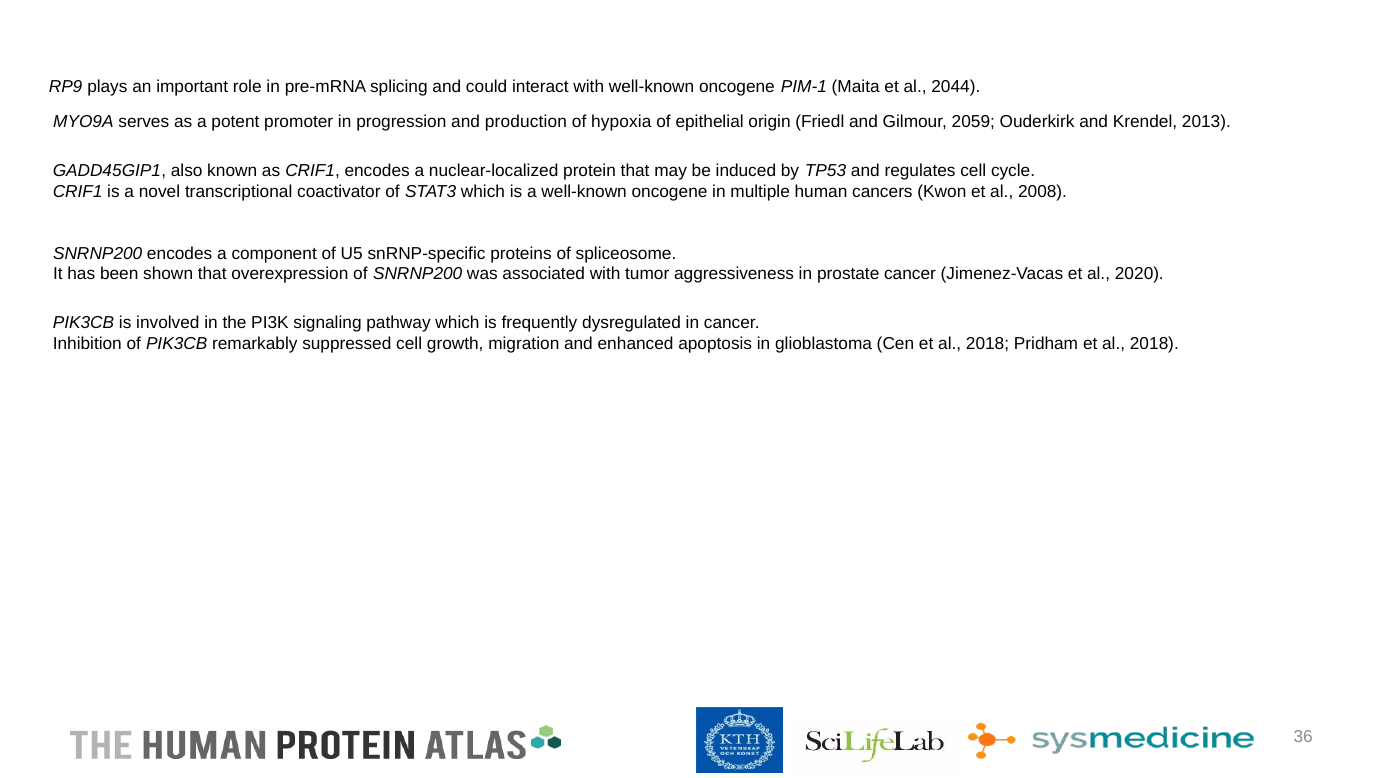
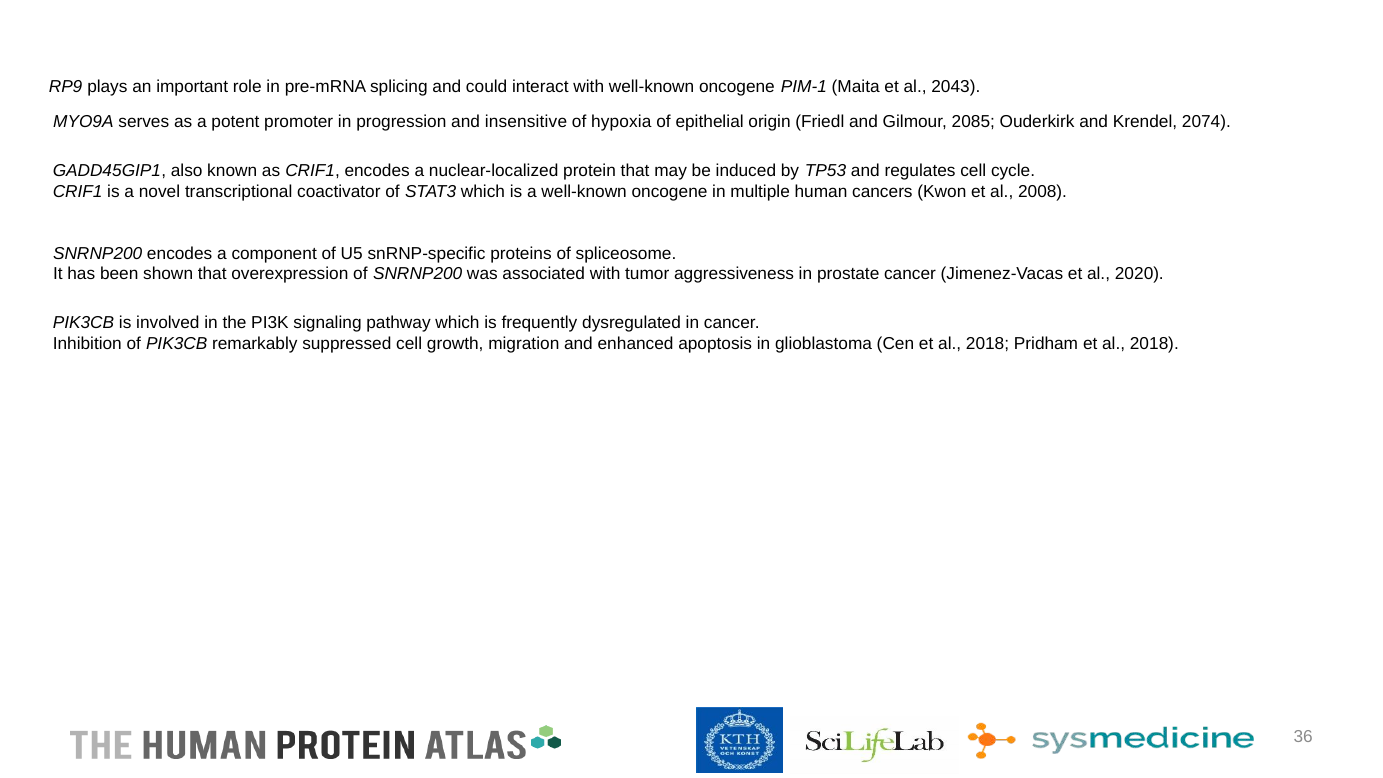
2044: 2044 -> 2043 (956, 87)
production: production -> insensitive (526, 122)
2059: 2059 -> 2085 (973, 122)
2013: 2013 -> 2074 (1206, 122)
